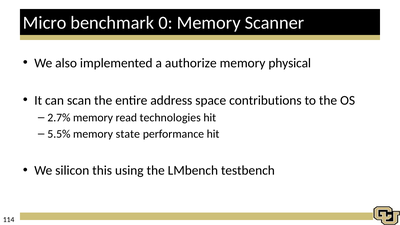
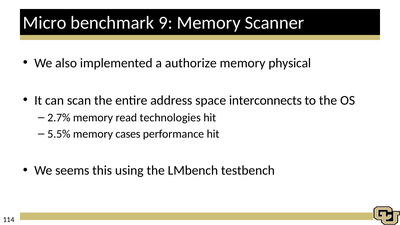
0: 0 -> 9 (166, 23)
contributions: contributions -> interconnects (265, 100)
state: state -> cases (128, 134)
silicon: silicon -> seems (72, 170)
